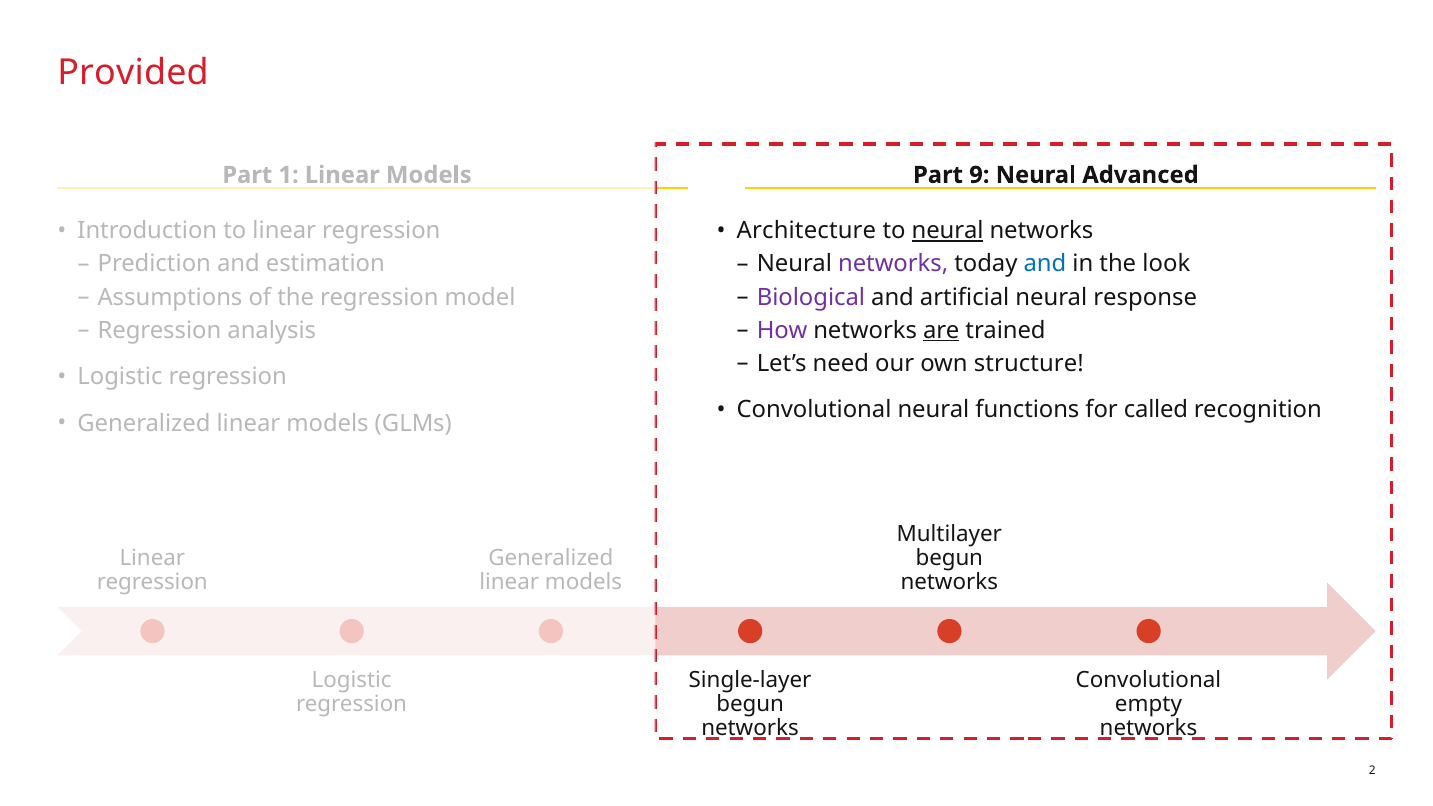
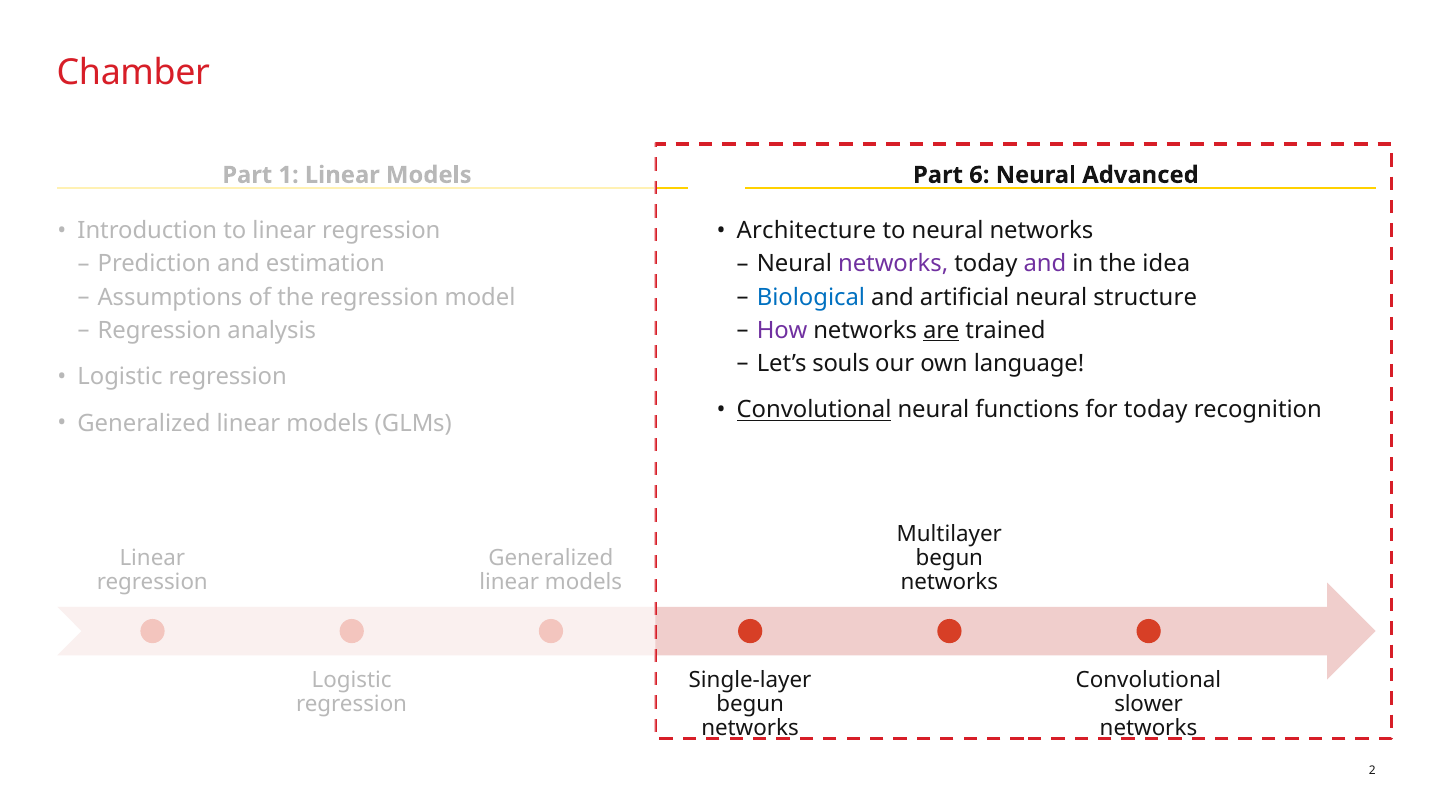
Provided: Provided -> Chamber (133, 73)
9: 9 -> 6 (979, 175)
neural underline: present -> none (948, 231)
and colour: blue -> purple (1045, 264)
look: look -> idea (1166, 264)
Biological colour: purple -> blue (811, 297)
response: response -> structure (1145, 297)
need: need -> souls (841, 363)
structure: structure -> language (1029, 363)
Convolutional underline: none -> present (814, 410)
for called: called -> today (1156, 410)
empty: empty -> slower (1149, 704)
